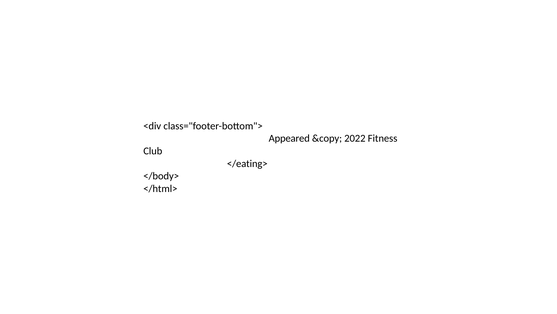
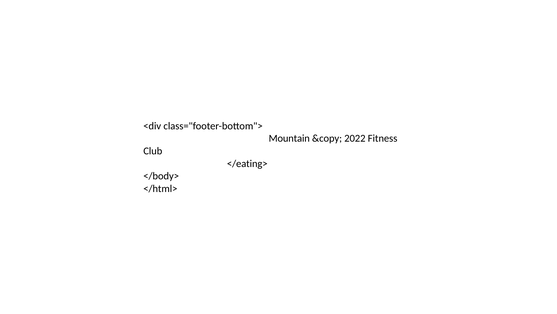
Appeared: Appeared -> Mountain (289, 138)
